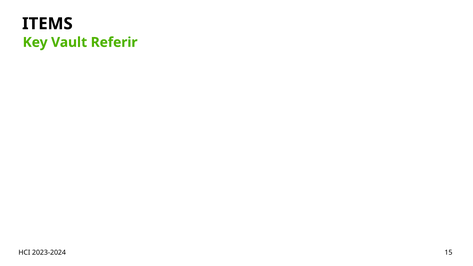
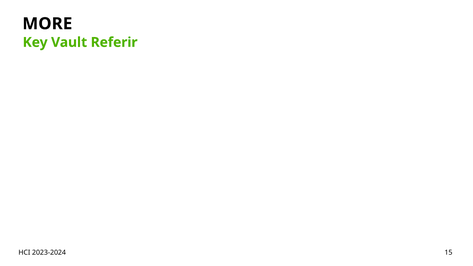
ITEMS: ITEMS -> MORE (47, 24)
